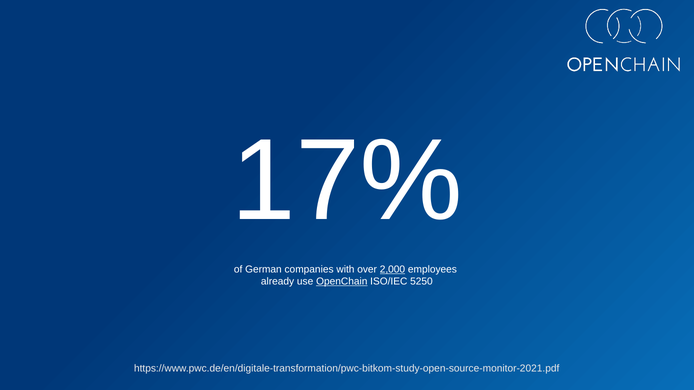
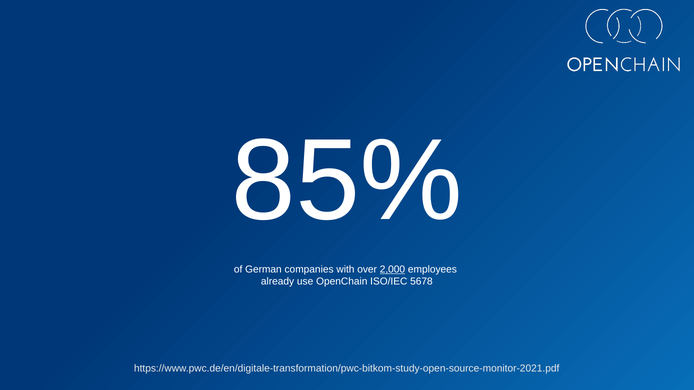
17%: 17% -> 85% (347, 181)
OpenChain underline: present -> none (342, 282)
5250: 5250 -> 5678 (421, 282)
